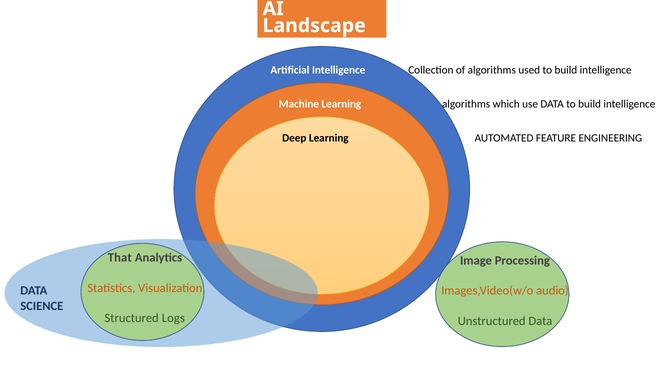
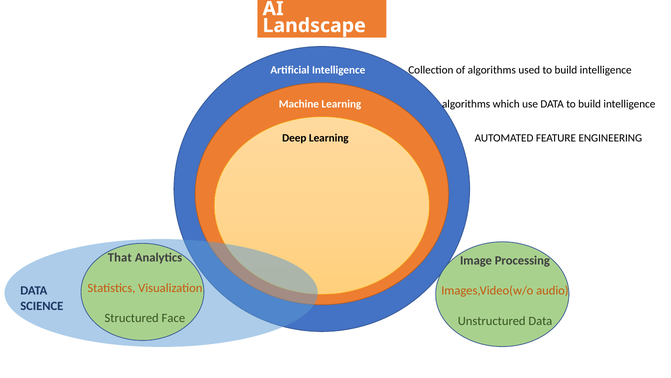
Logs: Logs -> Face (173, 318)
